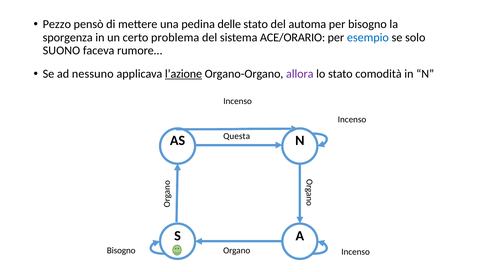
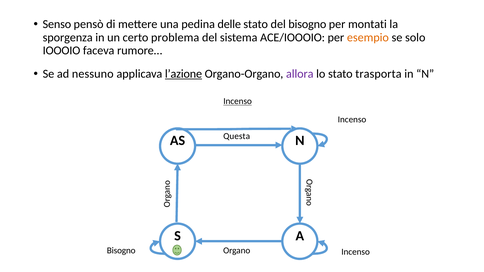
Pezzo: Pezzo -> Senso (57, 24)
del automa: automa -> bisogno (307, 24)
per bisogno: bisogno -> montati (367, 24)
ACE/ORARIO: ACE/ORARIO -> ACE/IOOOIO (293, 37)
esempio colour: blue -> orange (368, 37)
SUONO: SUONO -> IOOOIO (62, 50)
comodità: comodità -> trasporta (378, 74)
Incenso underline: none -> present (238, 101)
